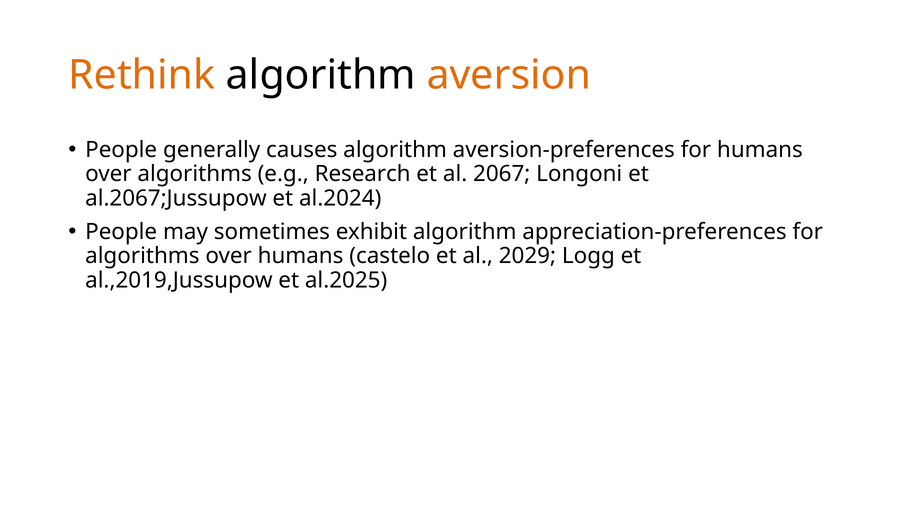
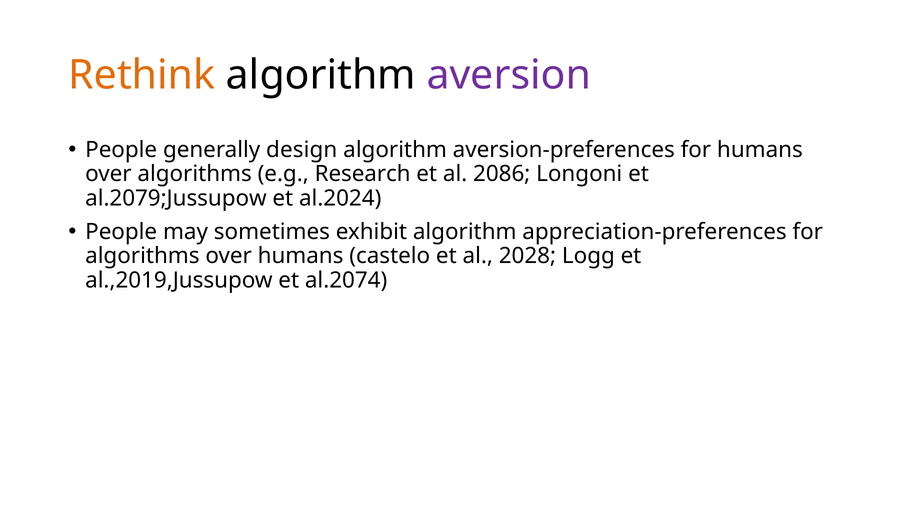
aversion colour: orange -> purple (509, 75)
causes: causes -> design (302, 150)
2067: 2067 -> 2086 (502, 174)
al.2067;Jussupow: al.2067;Jussupow -> al.2079;Jussupow (176, 198)
2029: 2029 -> 2028 (527, 256)
al.2025: al.2025 -> al.2074 (346, 280)
